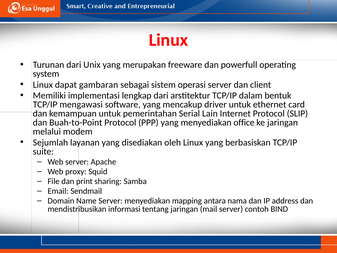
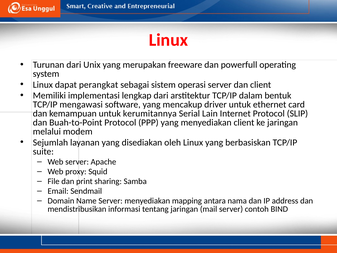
gambaran: gambaran -> perangkat (99, 85)
pemerintahan: pemerintahan -> kerumitannya (150, 113)
menyediakan office: office -> client (244, 122)
